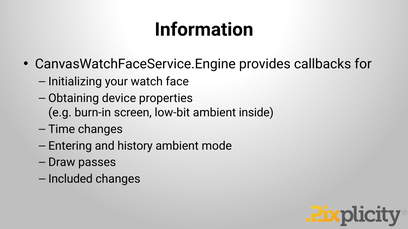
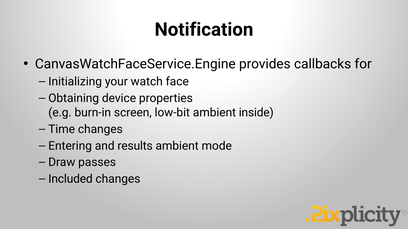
Information: Information -> Notification (204, 30)
history: history -> results (135, 146)
